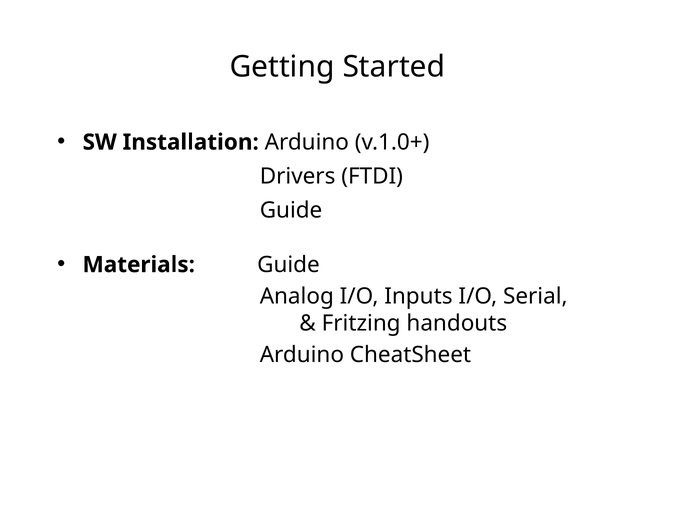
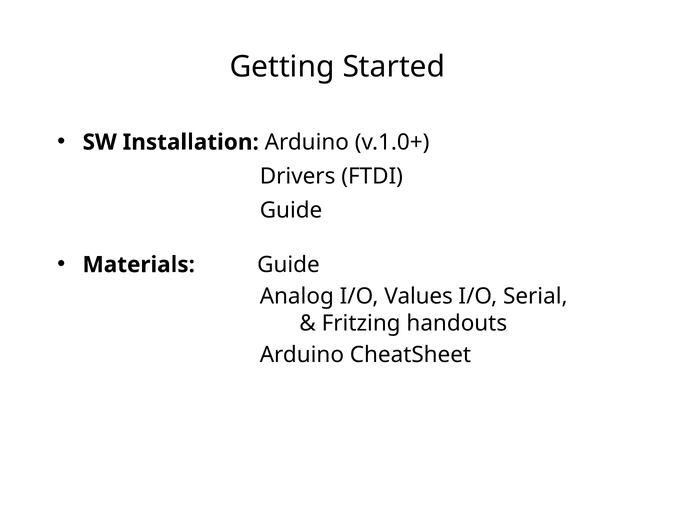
Inputs: Inputs -> Values (419, 297)
